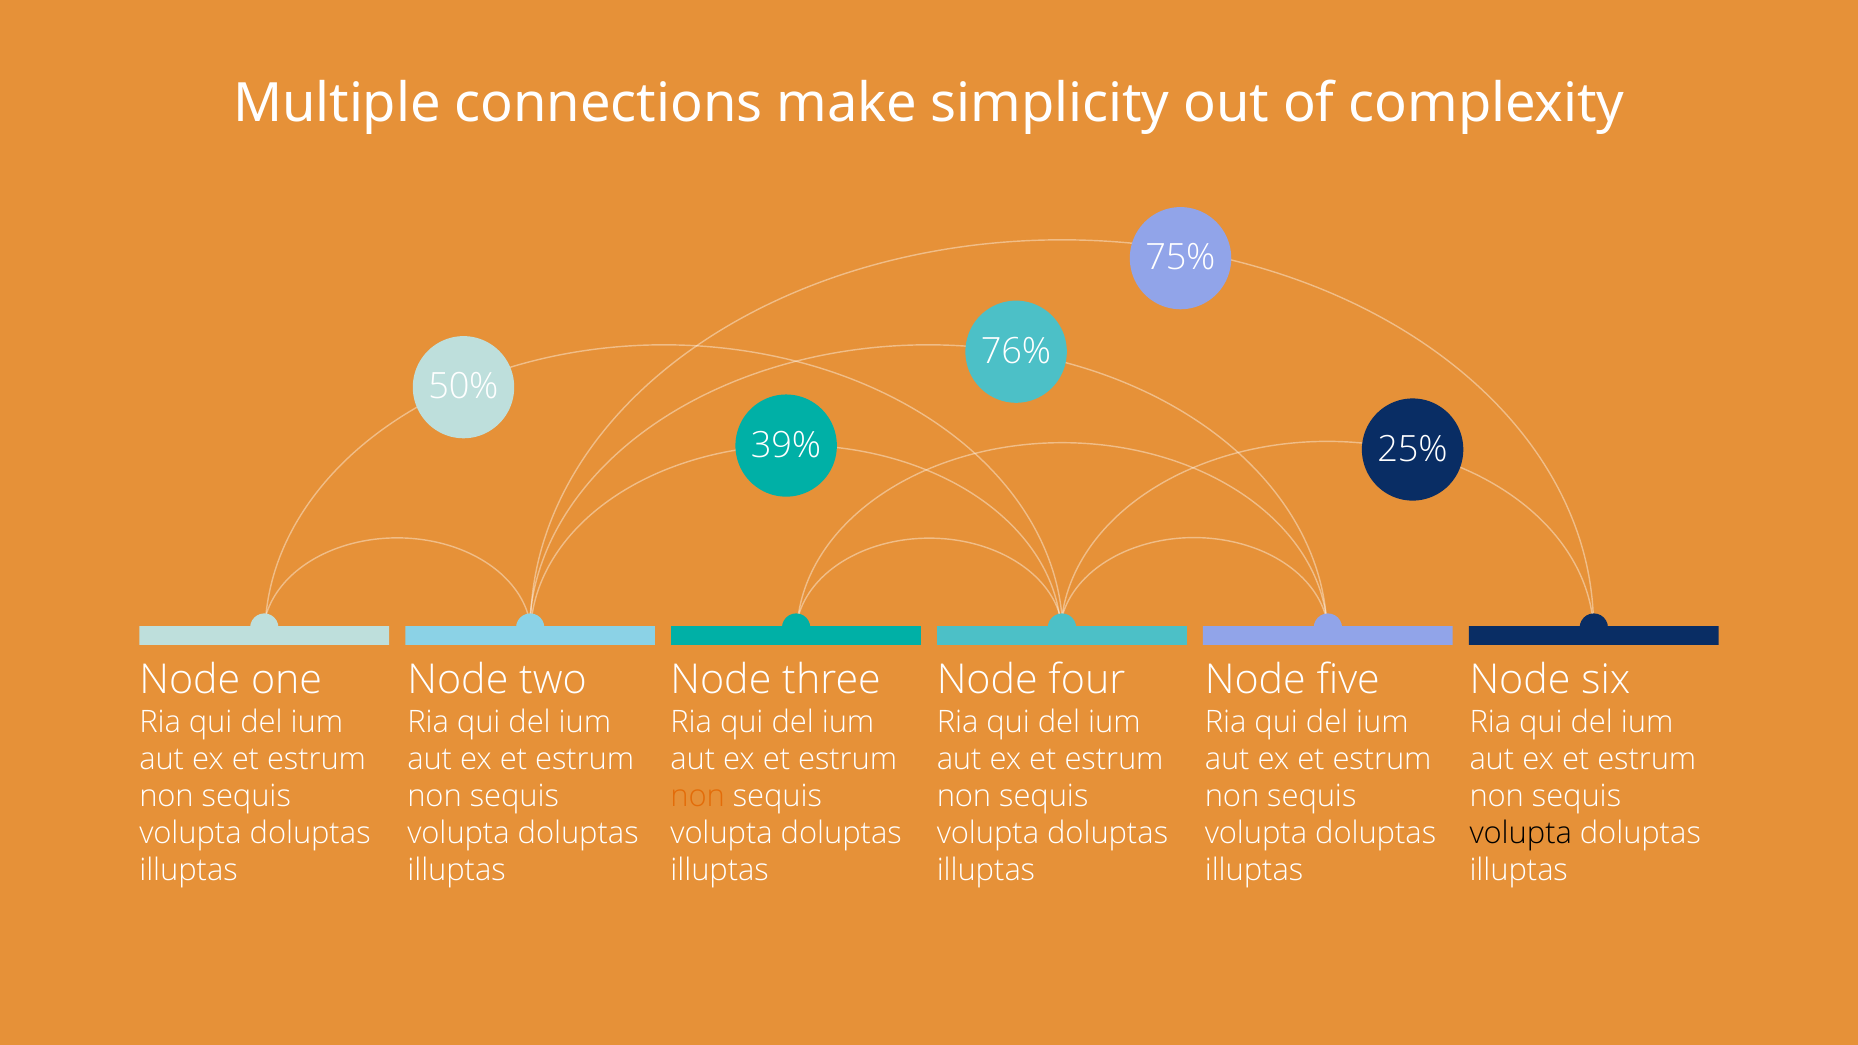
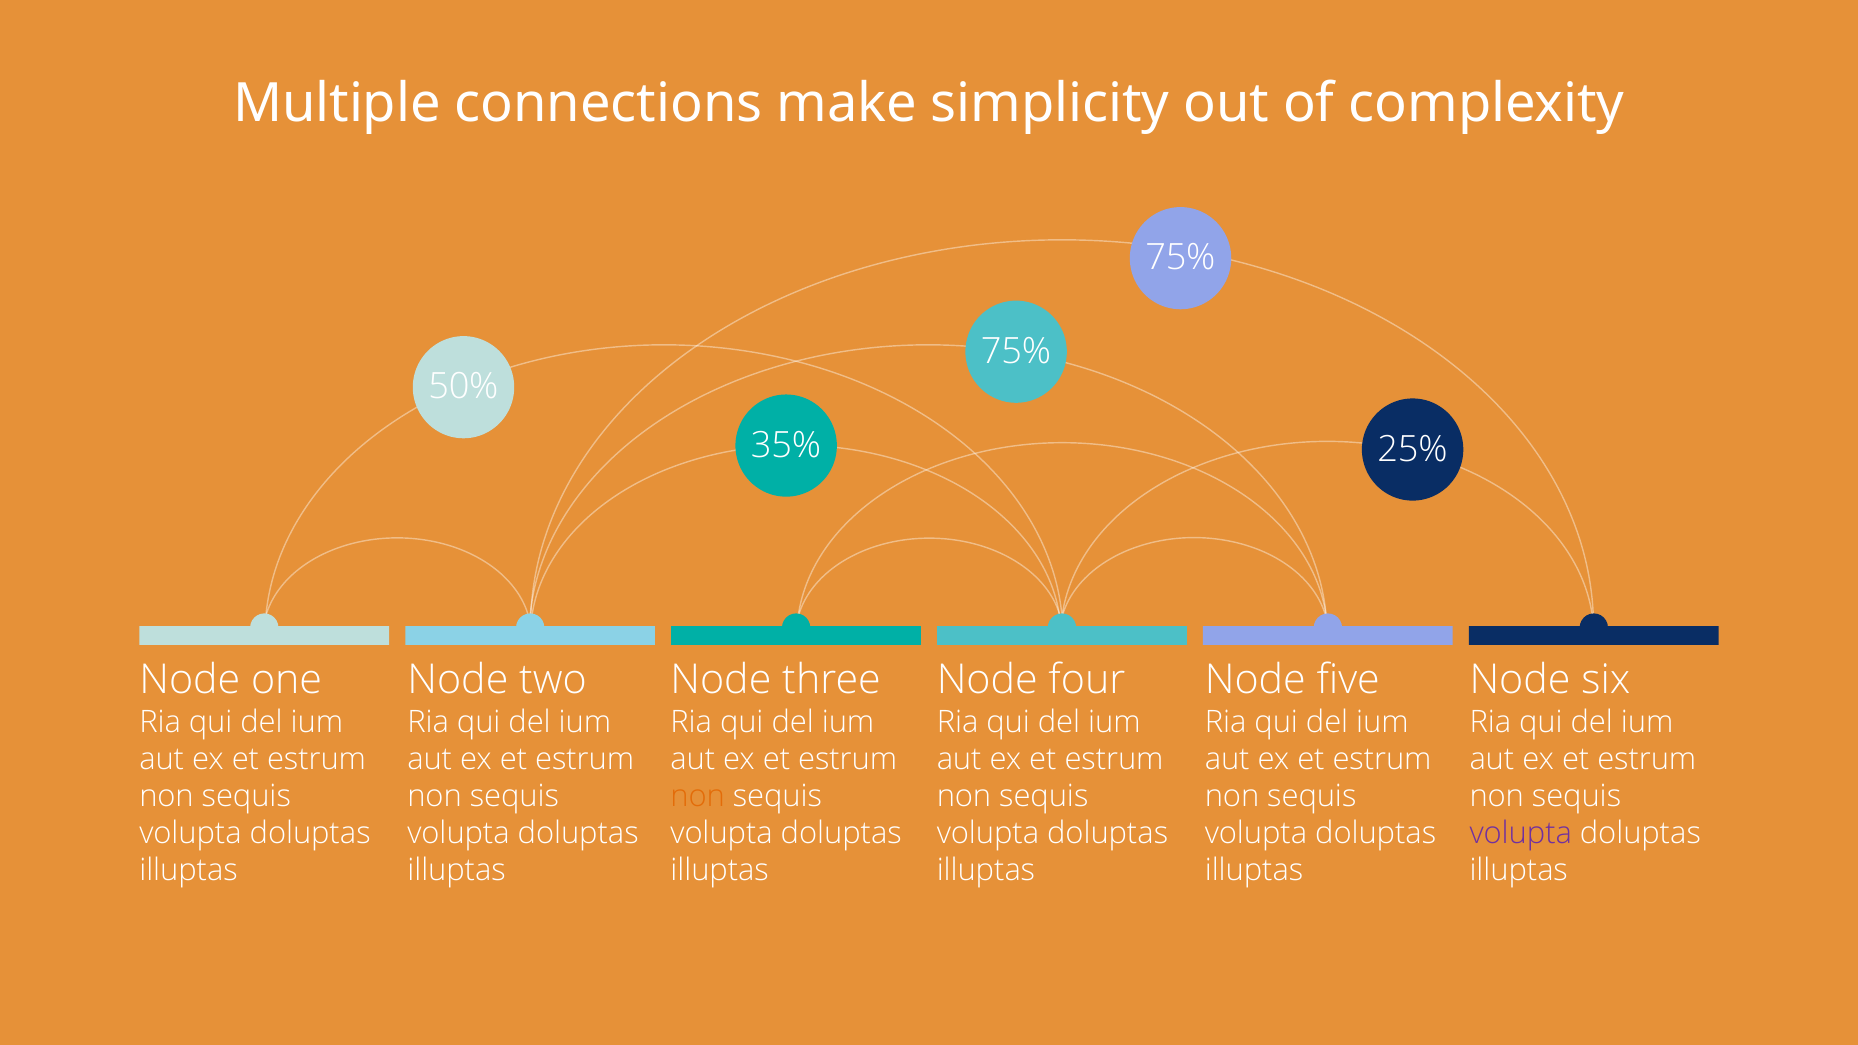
76%: 76% -> 75% (1016, 352)
39%: 39% -> 35% (786, 445)
volupta colour: black -> purple (1521, 834)
